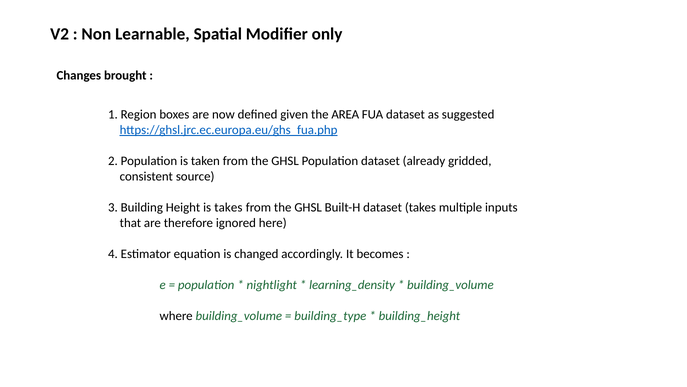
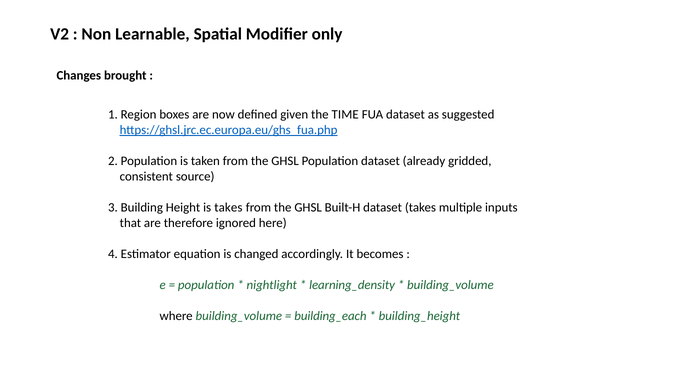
AREA: AREA -> TIME (345, 114)
building_type: building_type -> building_each (330, 315)
